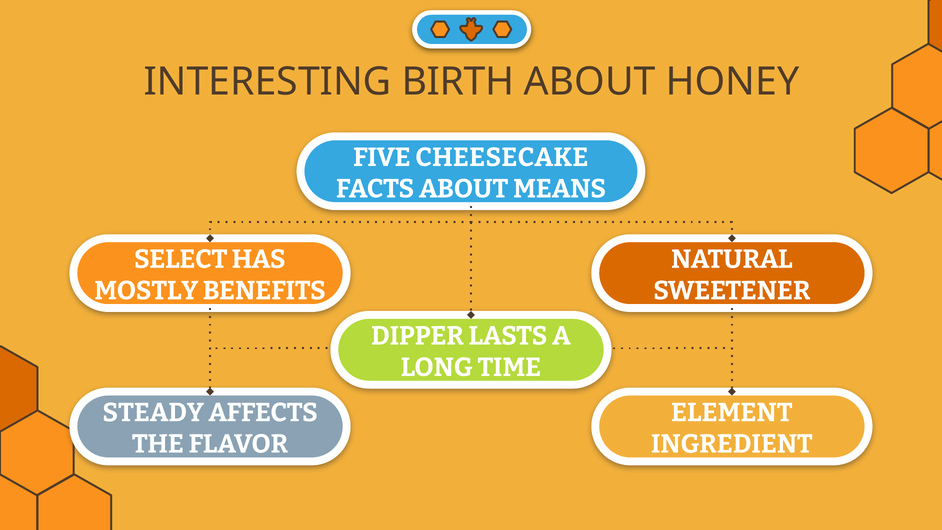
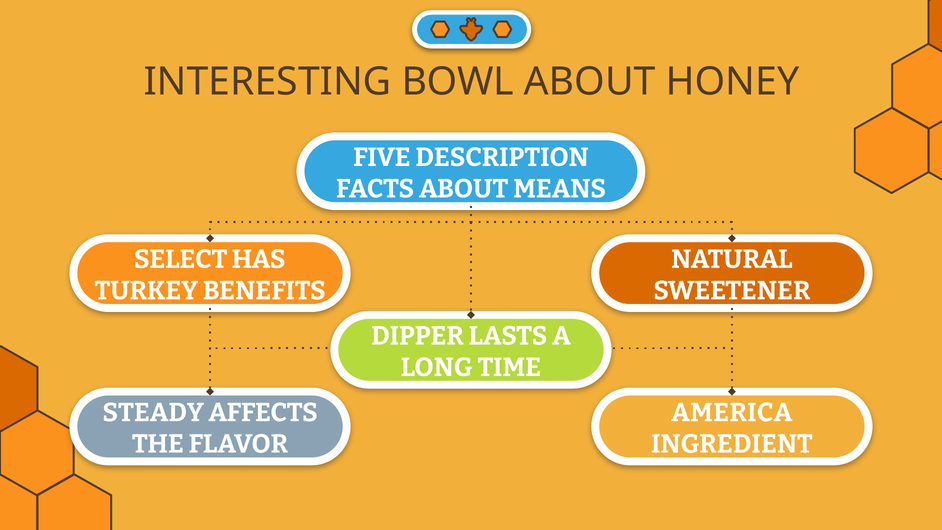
BIRTH: BIRTH -> BOWL (458, 82)
CHEESECAKE: CHEESECAKE -> DESCRIPTION (502, 157)
MOSTLY: MOSTLY -> TURKEY (146, 291)
ELEMENT: ELEMENT -> AMERICA (732, 412)
